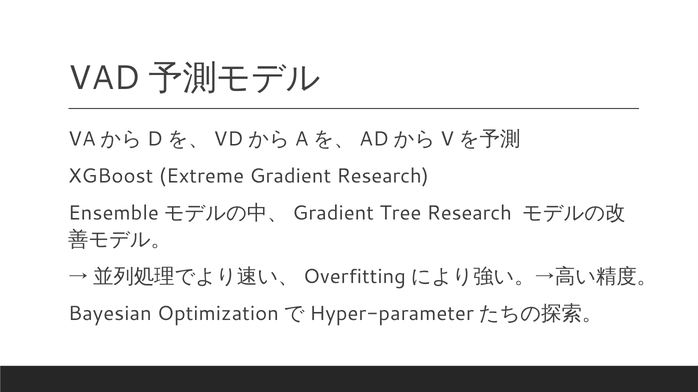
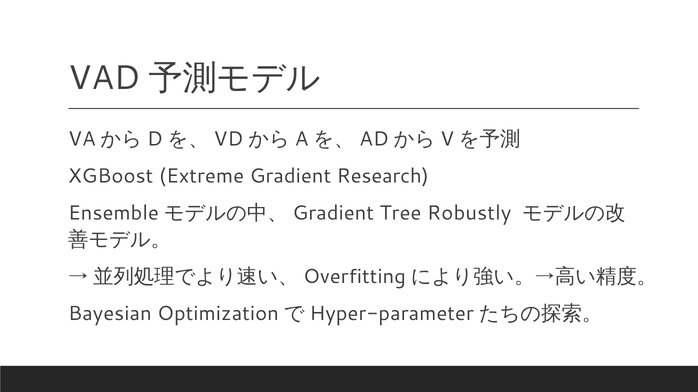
Tree Research: Research -> Robustly (469, 213)
